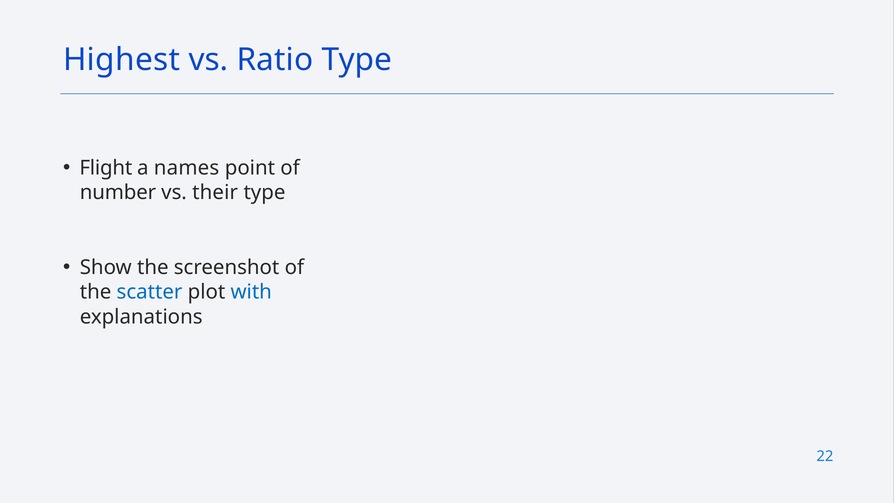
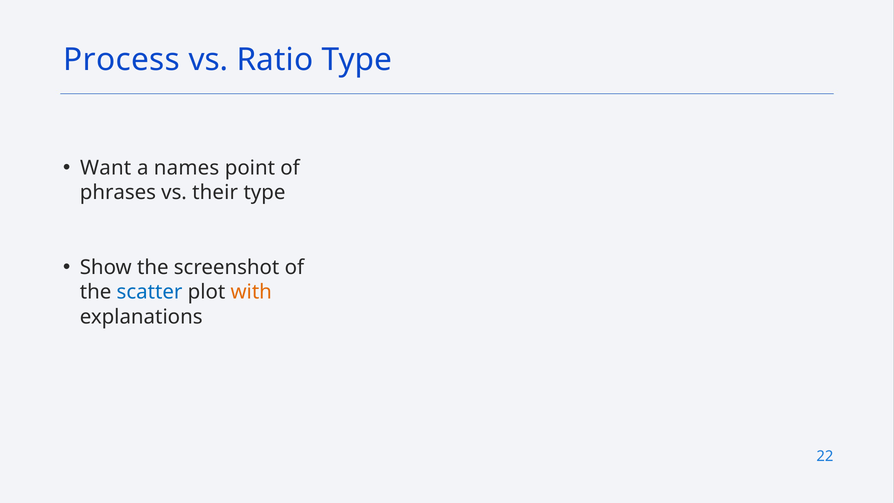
Highest: Highest -> Process (122, 60)
Flight: Flight -> Want (106, 168)
number: number -> phrases (118, 192)
with colour: blue -> orange (251, 292)
